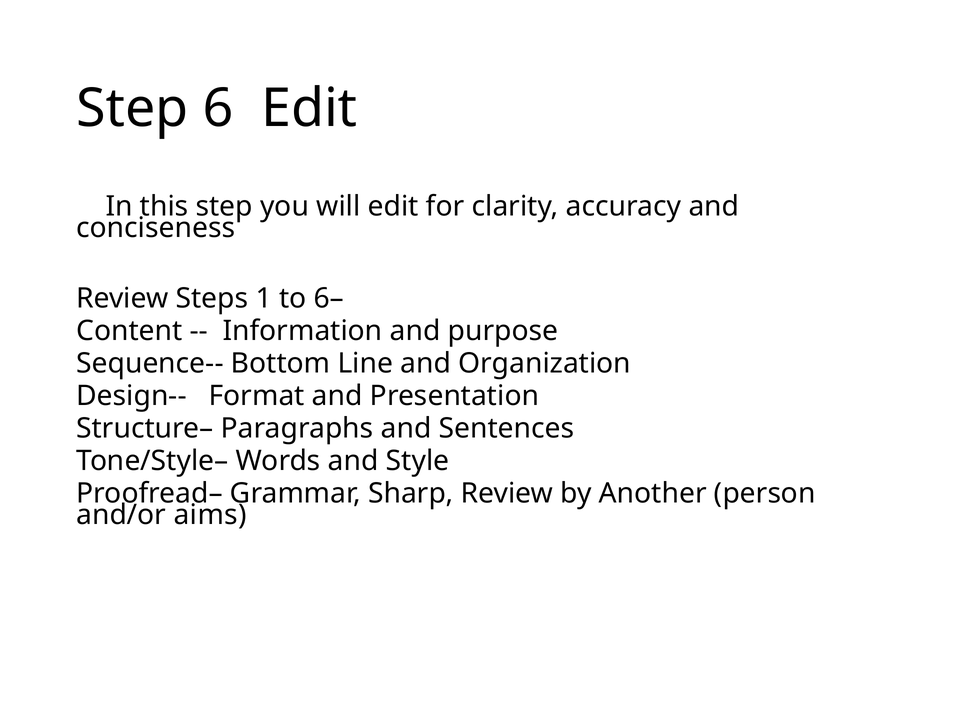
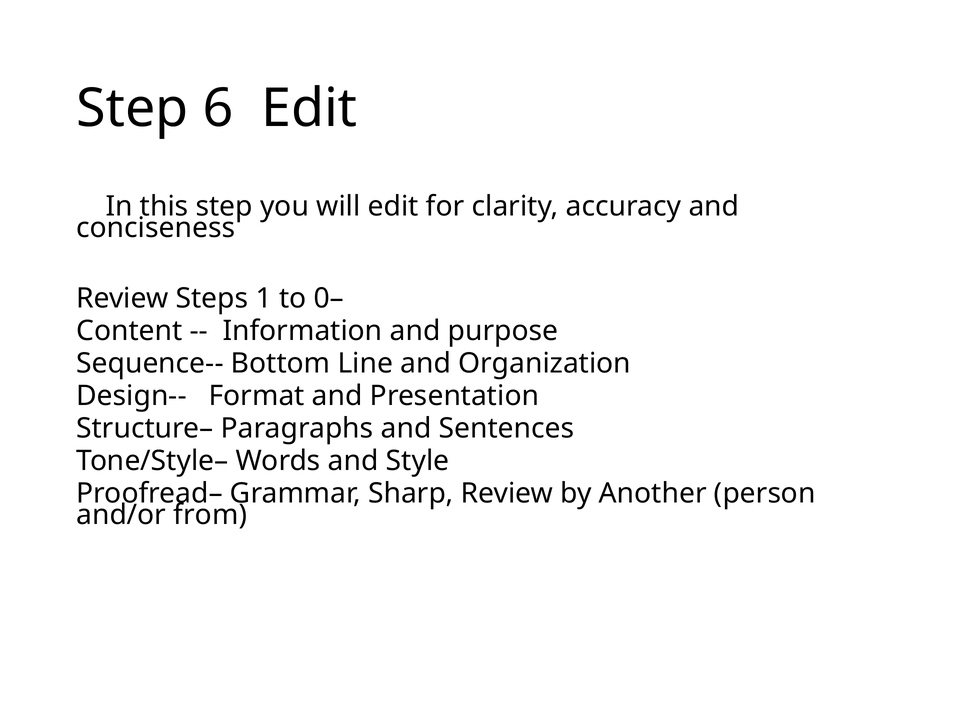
6–: 6– -> 0– (329, 298)
aims: aims -> from (210, 515)
